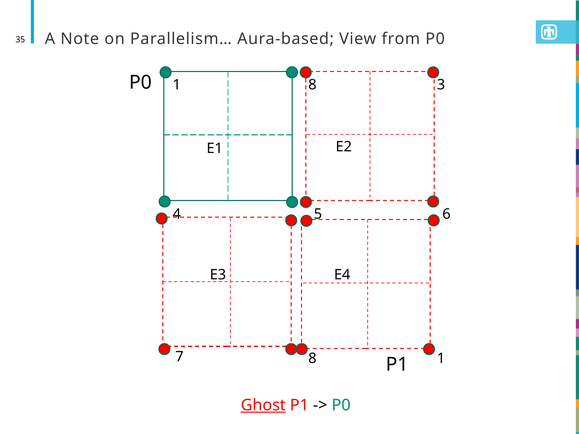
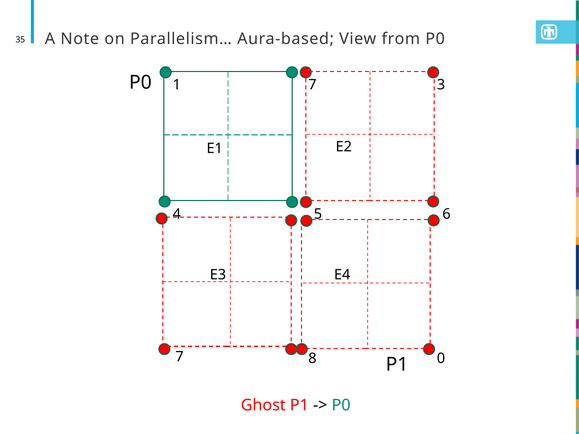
1 8: 8 -> 7 (312, 85)
8 1: 1 -> 0 (441, 359)
Ghost underline: present -> none (263, 406)
